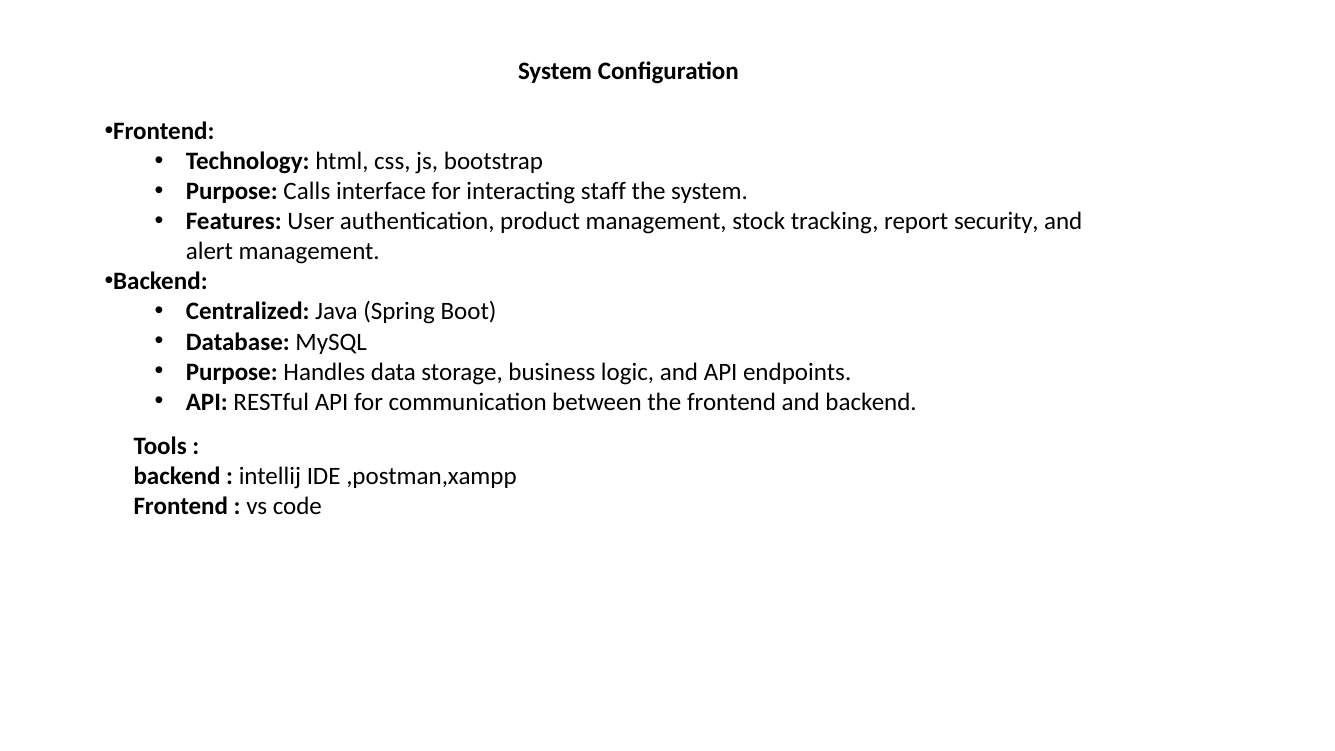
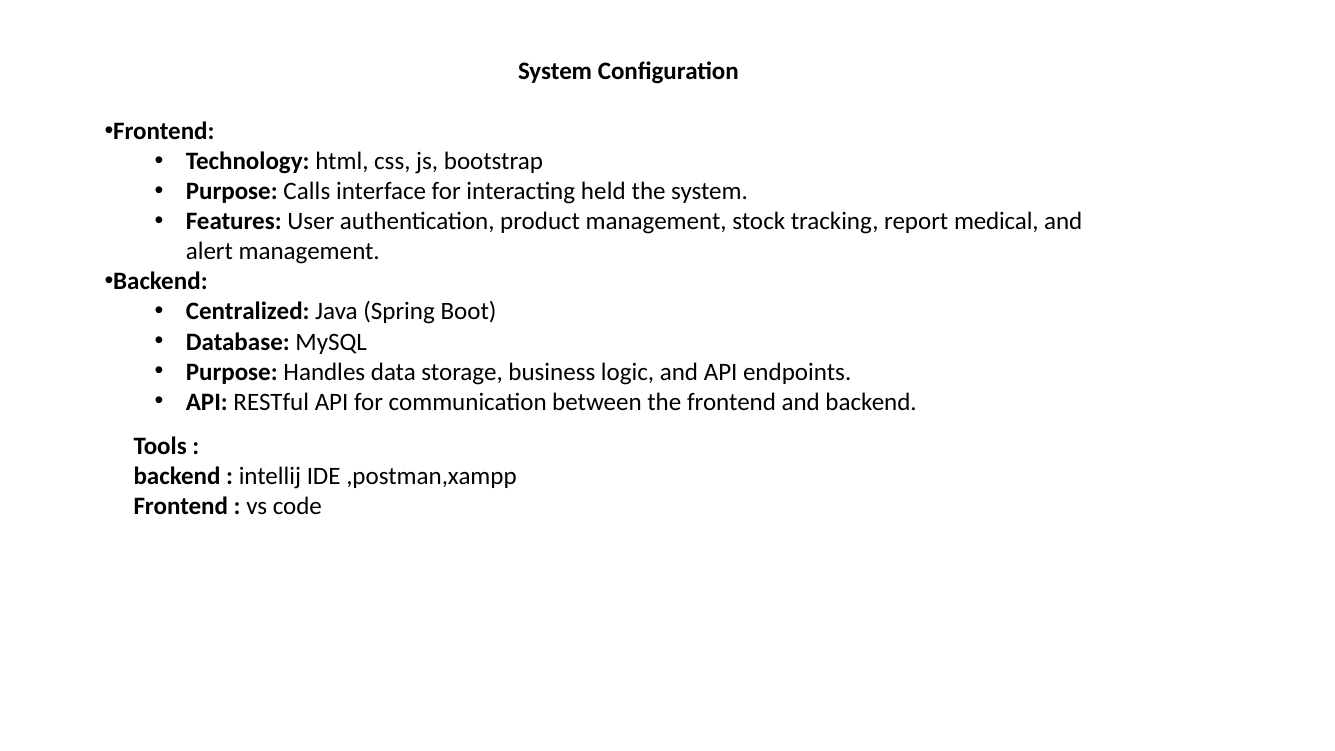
staff: staff -> held (603, 192)
security: security -> medical (996, 222)
